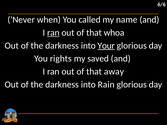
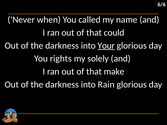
ran underline: present -> none (53, 33)
whoa: whoa -> could (114, 33)
saved: saved -> solely (98, 59)
away: away -> make (114, 72)
